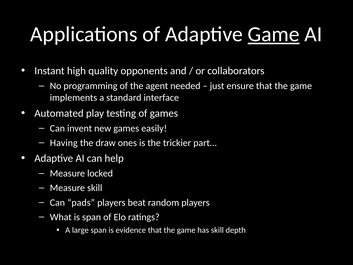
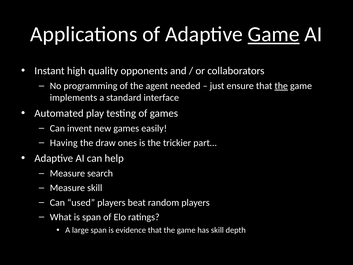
the underline: none -> present (281, 86)
locked: locked -> search (100, 173)
pads: pads -> used (81, 202)
